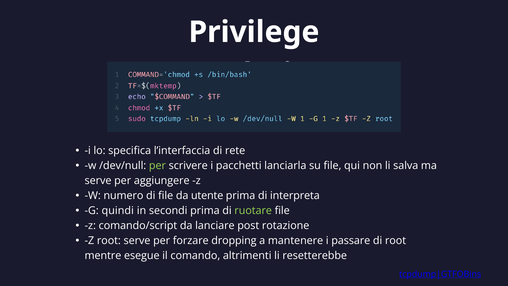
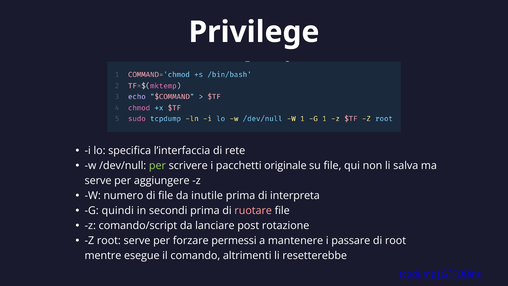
lanciarla: lanciarla -> originale (285, 166)
utente: utente -> inutile (207, 196)
ruotare colour: light green -> pink (253, 211)
dropping: dropping -> permessi (234, 241)
